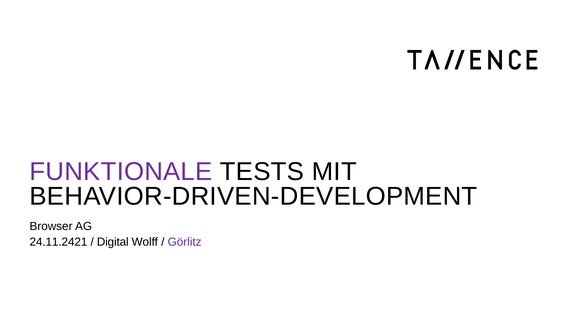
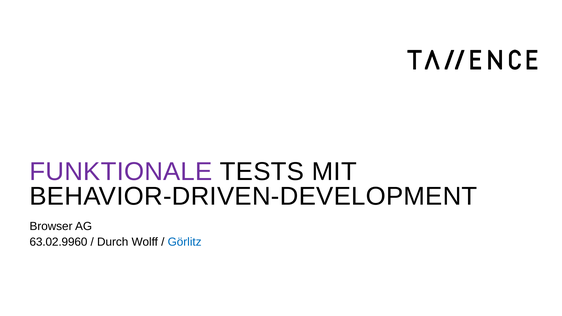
24.11.2421: 24.11.2421 -> 63.02.9960 (58, 242)
Digital: Digital -> Durch (113, 242)
Görlitz colour: purple -> blue (185, 242)
